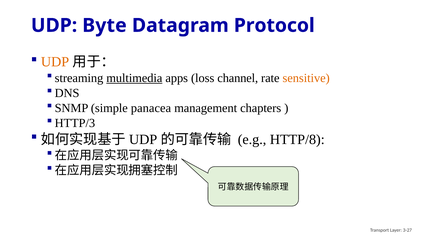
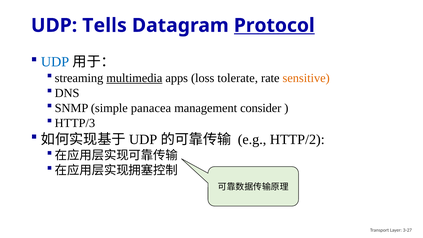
Byte: Byte -> Tells (104, 25)
Protocol underline: none -> present (274, 25)
UDP colour: orange -> blue (55, 62)
channel: channel -> tolerate (238, 78)
chapters: chapters -> consider (261, 108)
HTTP/8: HTTP/8 -> HTTP/2 (297, 139)
